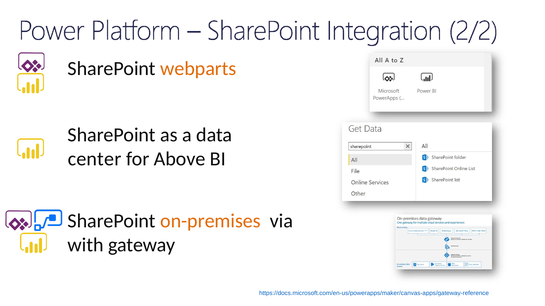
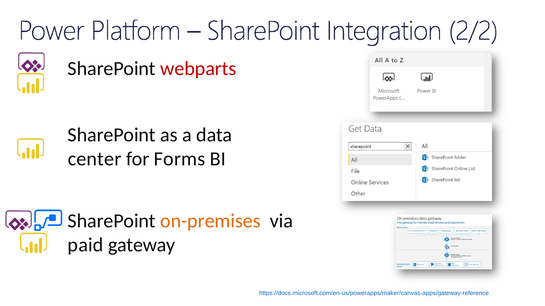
webparts colour: orange -> red (198, 69)
Above: Above -> Forms (180, 159)
with: with -> paid (86, 245)
